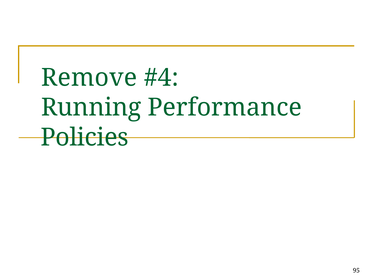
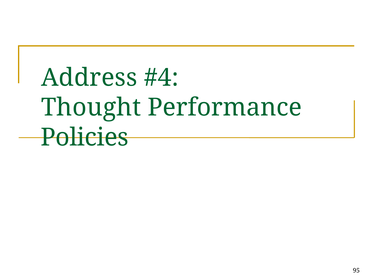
Remove: Remove -> Address (89, 78)
Running: Running -> Thought (91, 107)
